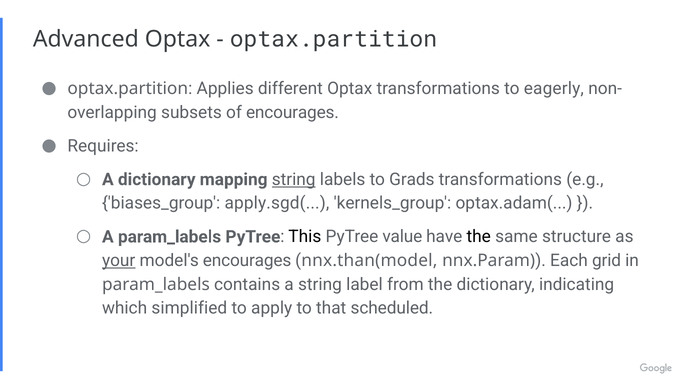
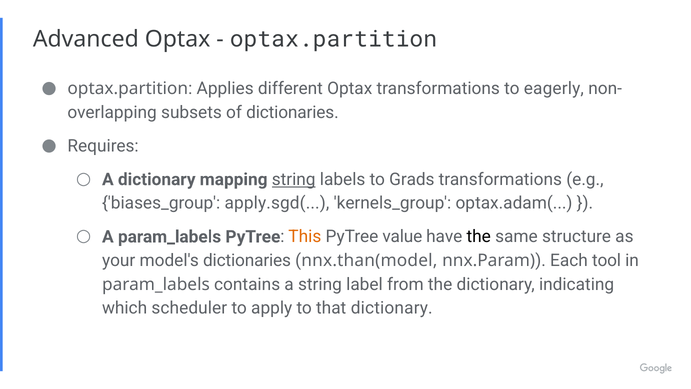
of encourages: encourages -> dictionaries (292, 112)
This colour: black -> orange (305, 237)
your underline: present -> none (119, 260)
model's encourages: encourages -> dictionaries (247, 260)
grid: grid -> tool (607, 260)
simplified: simplified -> scheduler (189, 308)
that scheduled: scheduled -> dictionary (392, 308)
